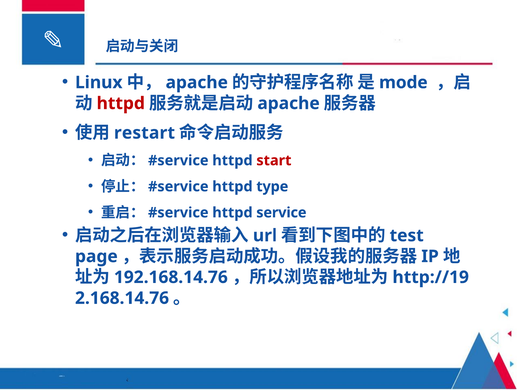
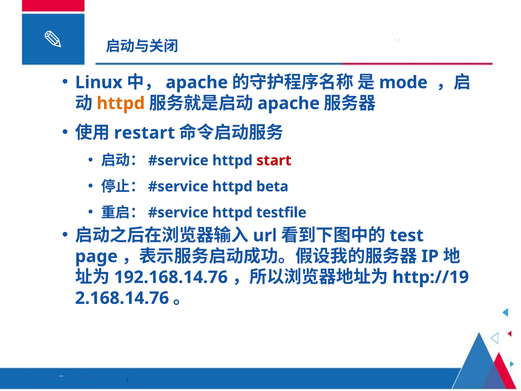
httpd colour: red -> orange (121, 103)
type: type -> beta (272, 186)
service: service -> testfile (281, 212)
